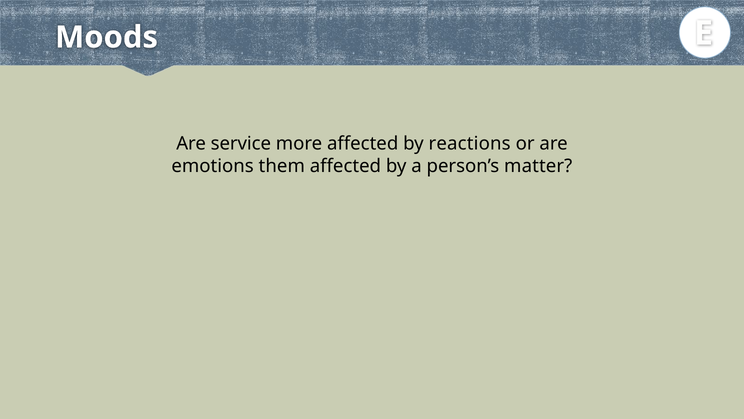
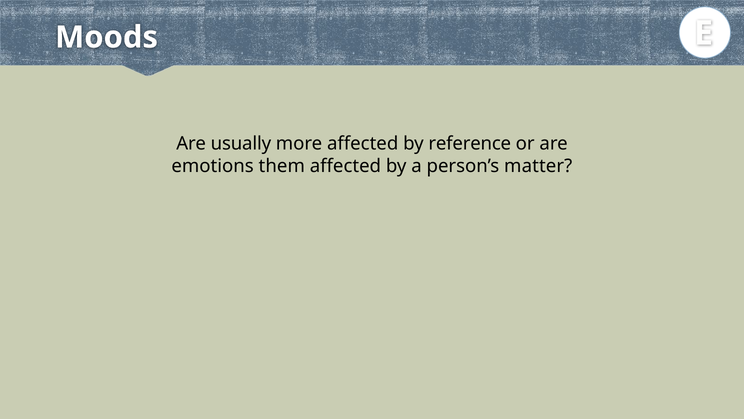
service: service -> usually (241, 144)
reactions: reactions -> reference (470, 144)
